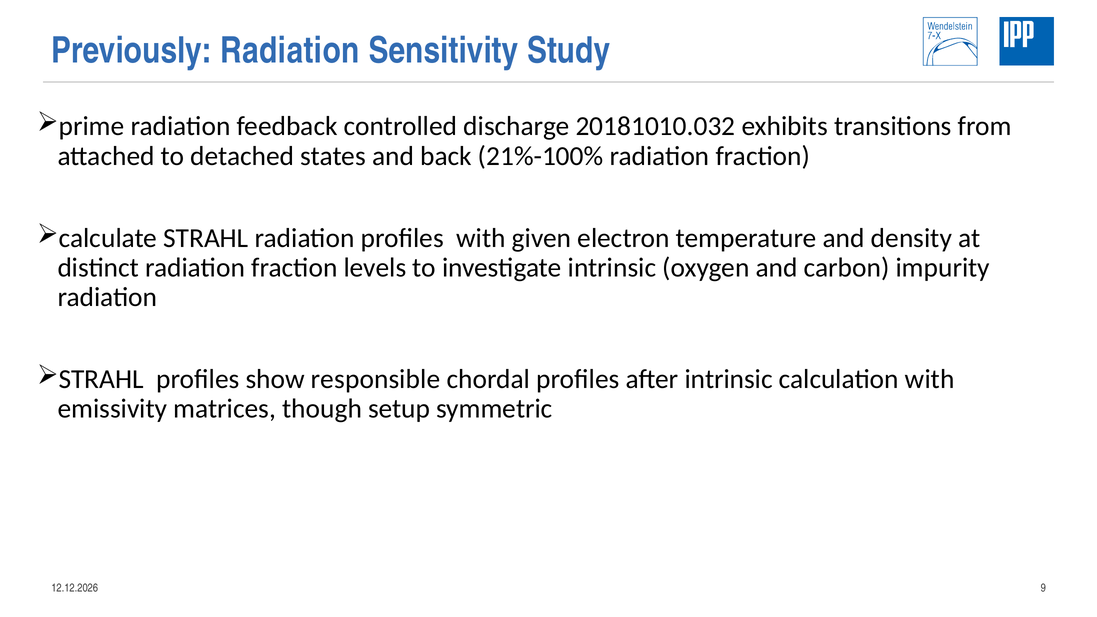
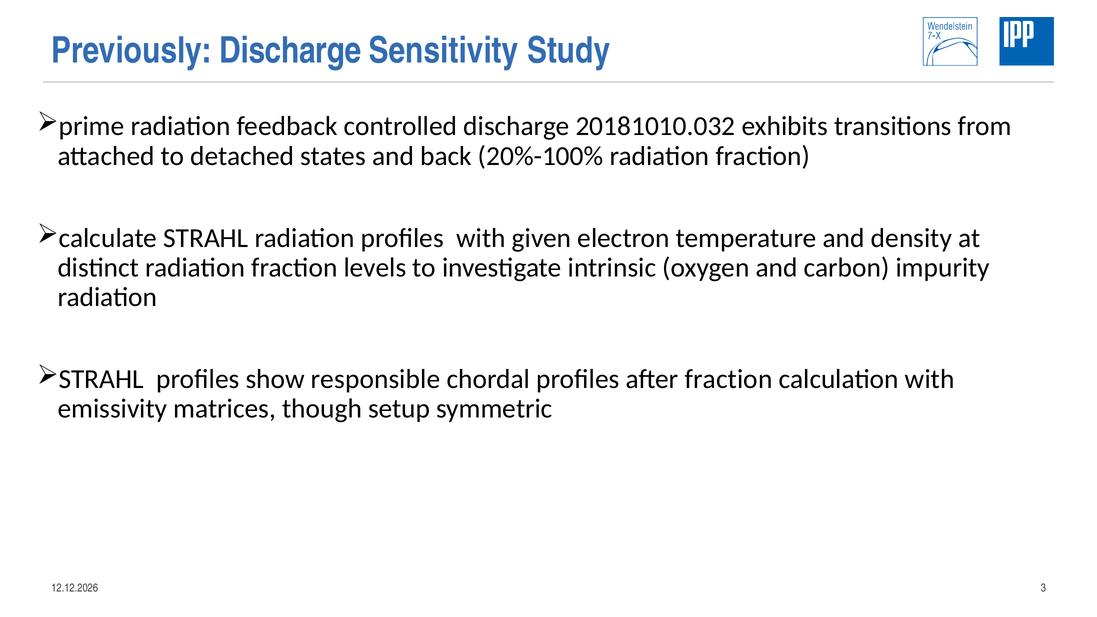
Previously Radiation: Radiation -> Discharge (290, 51)
21%-100%: 21%-100% -> 20%-100% (541, 156)
after intrinsic: intrinsic -> fraction (729, 379)
9: 9 -> 3 (1043, 588)
